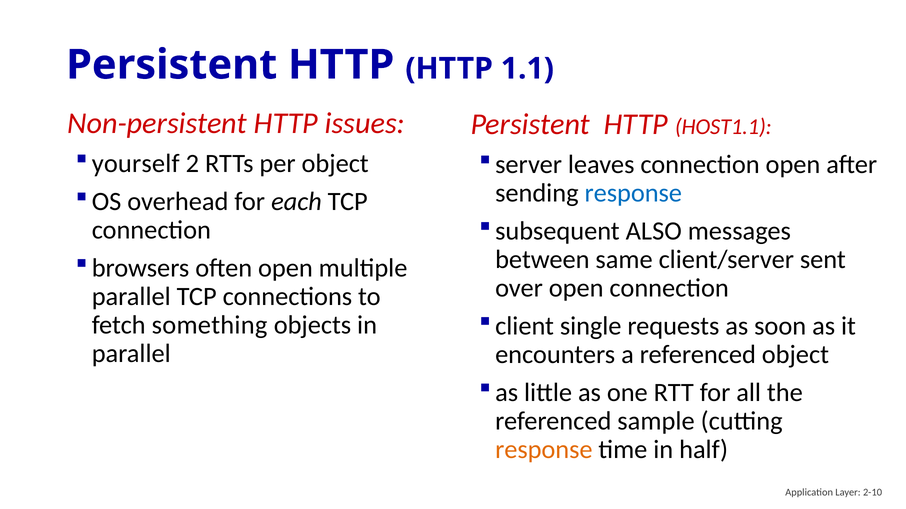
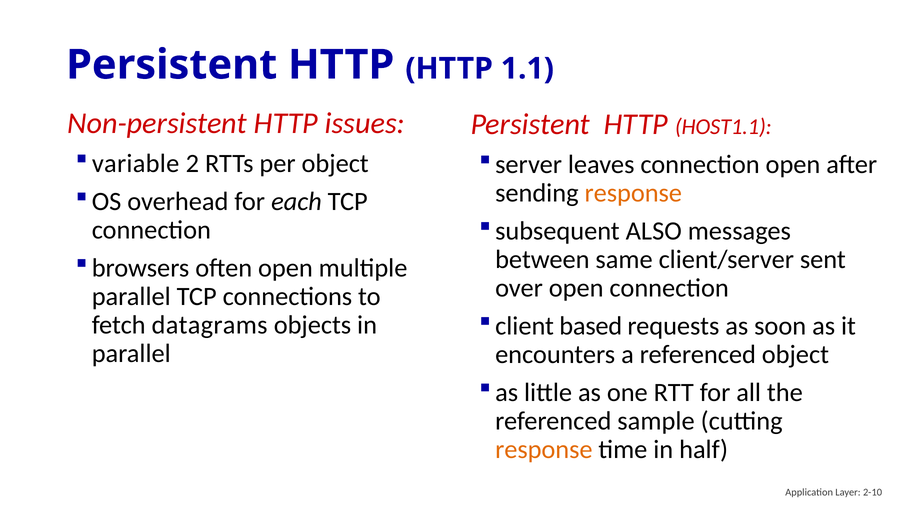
yourself: yourself -> variable (136, 164)
response colour: blue -> orange (633, 193)
single: single -> based (591, 326)
something: something -> datagrams (210, 325)
